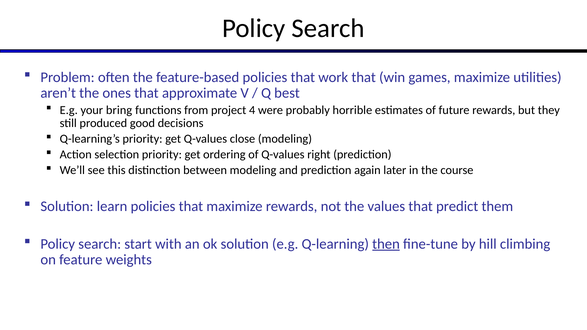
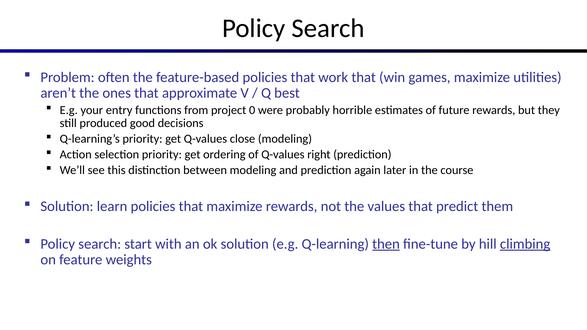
bring: bring -> entry (119, 110)
4: 4 -> 0 (252, 110)
climbing underline: none -> present (525, 244)
